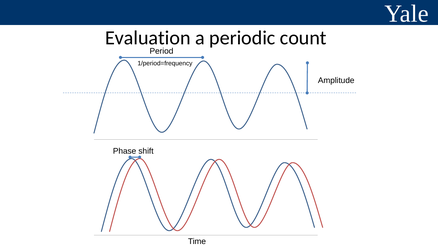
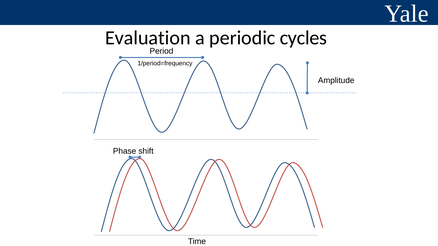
count: count -> cycles (303, 38)
